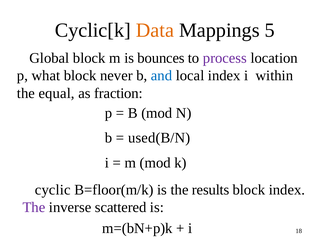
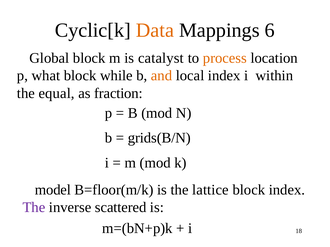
5: 5 -> 6 (270, 30)
bounces: bounces -> catalyst (161, 58)
process colour: purple -> orange (225, 58)
never: never -> while (116, 76)
and colour: blue -> orange (162, 76)
used(B/N: used(B/N -> grids(B/N (159, 138)
cyclic: cyclic -> model (53, 190)
results: results -> lattice (210, 190)
